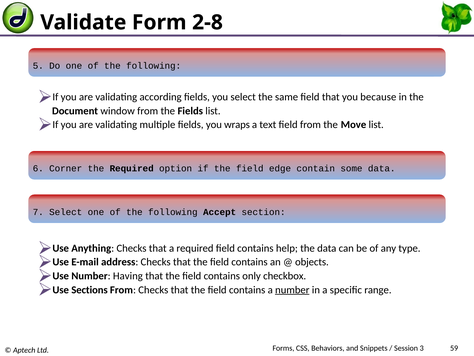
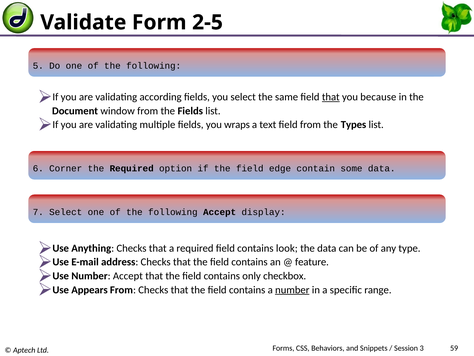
2-8: 2-8 -> 2-5 (207, 22)
that underline: none -> present (331, 97)
Move: Move -> Types (354, 125)
section: section -> display (264, 212)
help: help -> look (287, 248)
objects: objects -> feature (312, 262)
Number Having: Having -> Accept (128, 276)
Sections: Sections -> Appears (90, 289)
